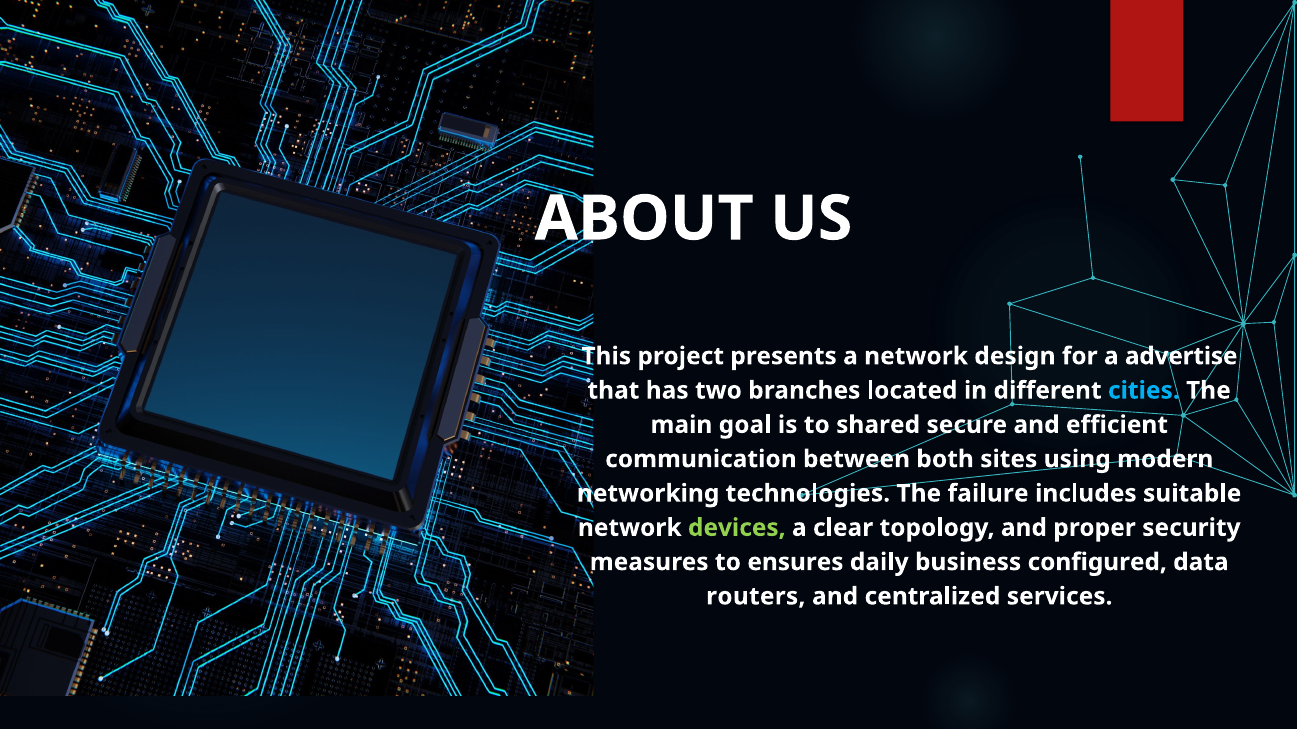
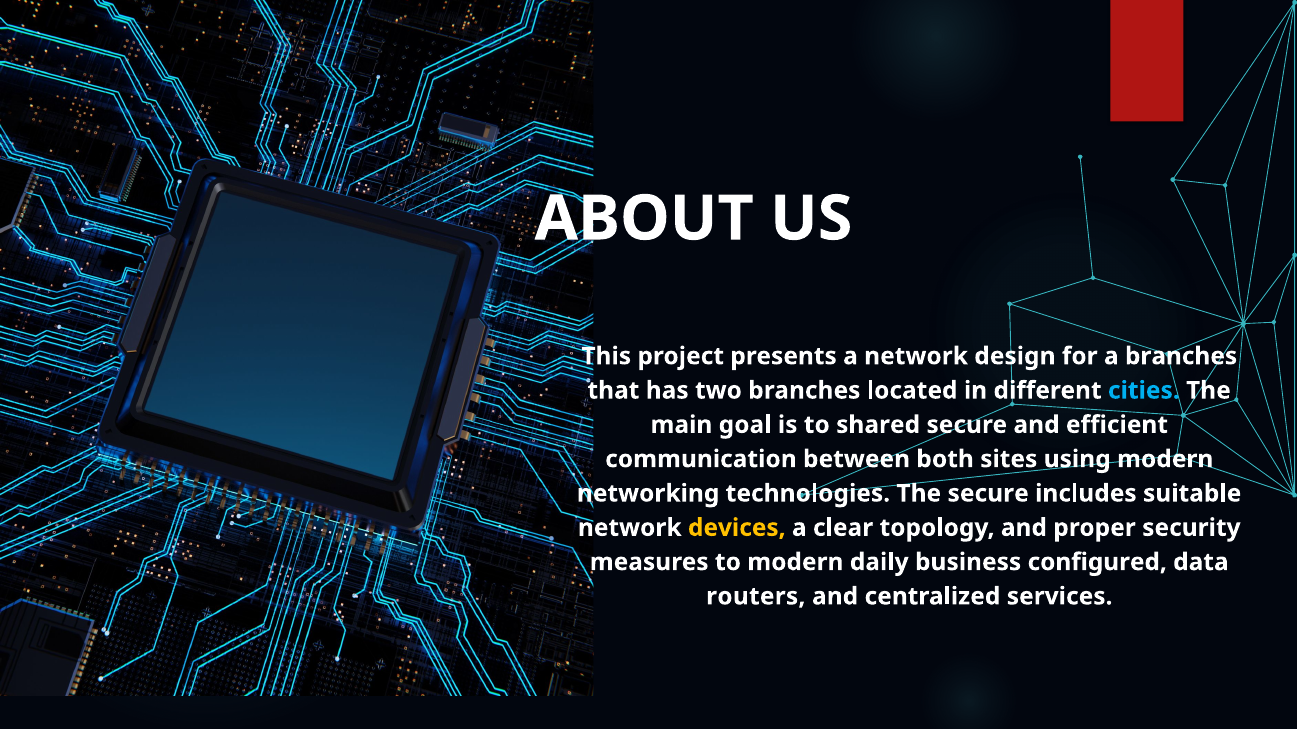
a advertise: advertise -> branches (1181, 356)
The failure: failure -> secure (988, 494)
devices colour: light green -> yellow (737, 528)
to ensures: ensures -> modern (795, 562)
